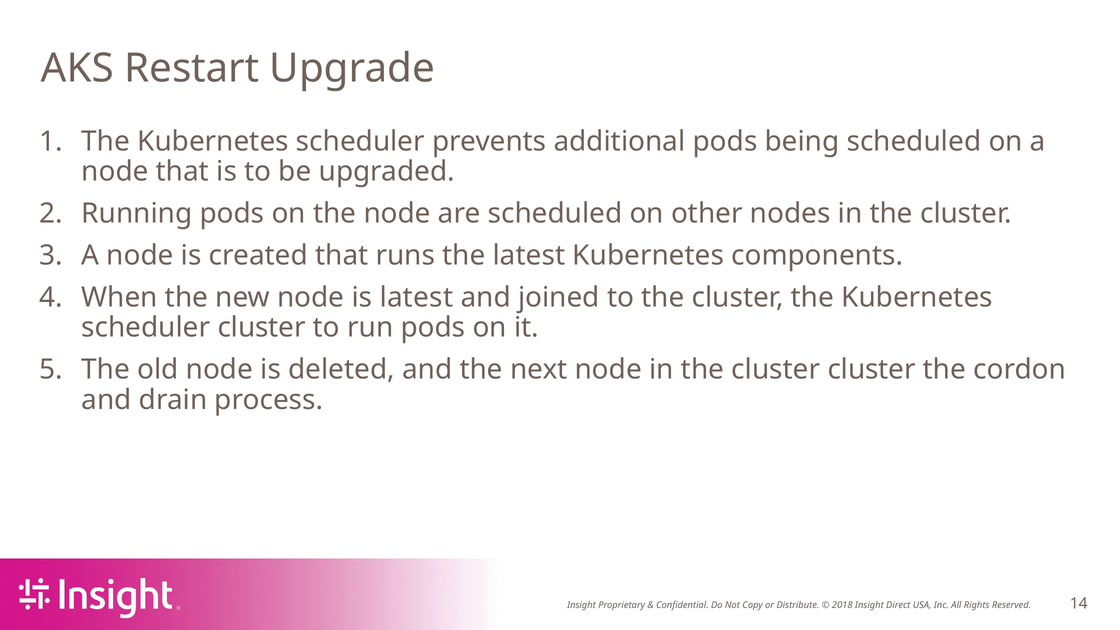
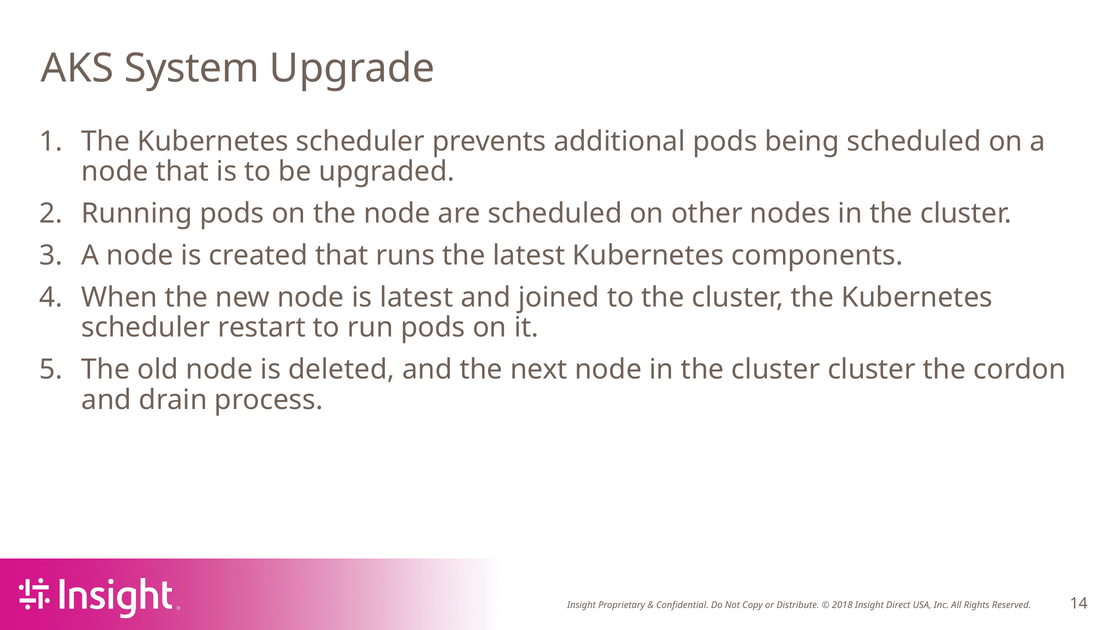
Restart: Restart -> System (192, 68)
scheduler cluster: cluster -> restart (262, 328)
